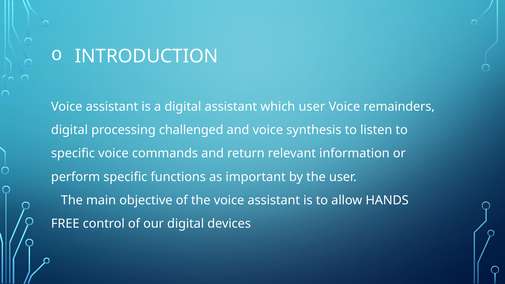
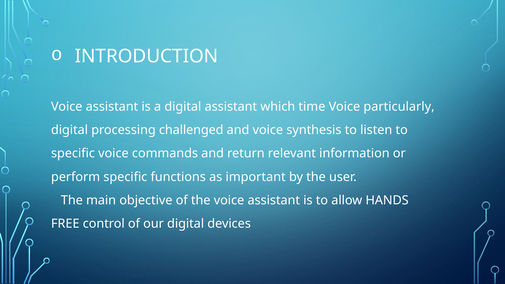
which user: user -> time (312, 107)
remainders: remainders -> particularly (399, 107)
